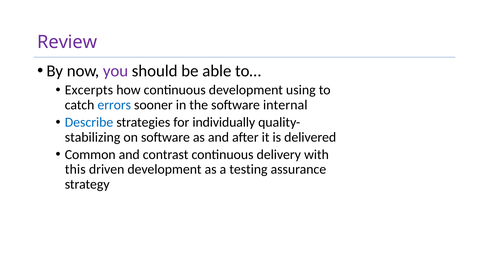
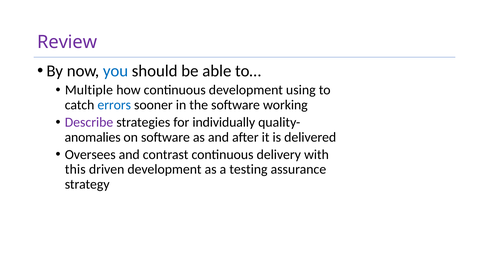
you colour: purple -> blue (116, 71)
Excerpts: Excerpts -> Multiple (89, 90)
internal: internal -> working (285, 105)
Describe colour: blue -> purple (89, 122)
stabilizing: stabilizing -> anomalies (93, 137)
Common: Common -> Oversees (90, 155)
